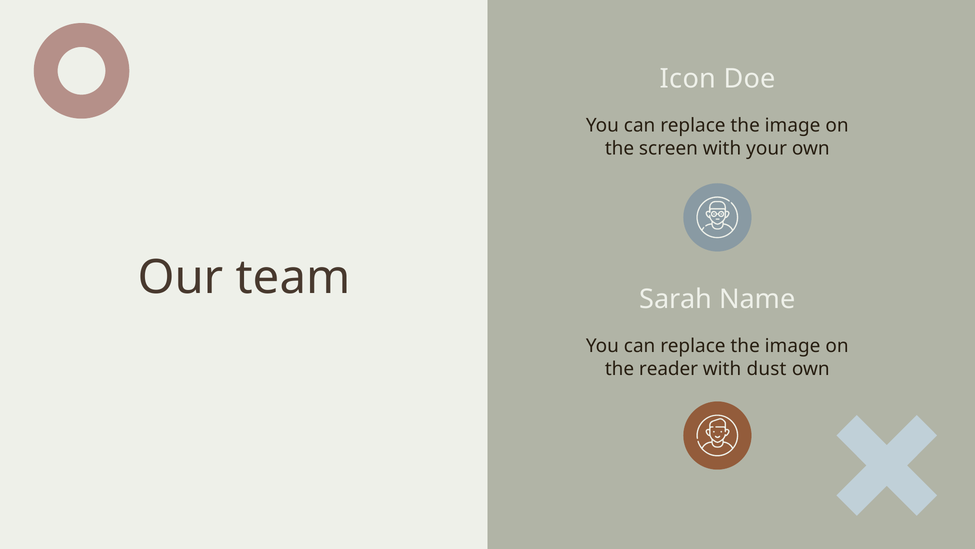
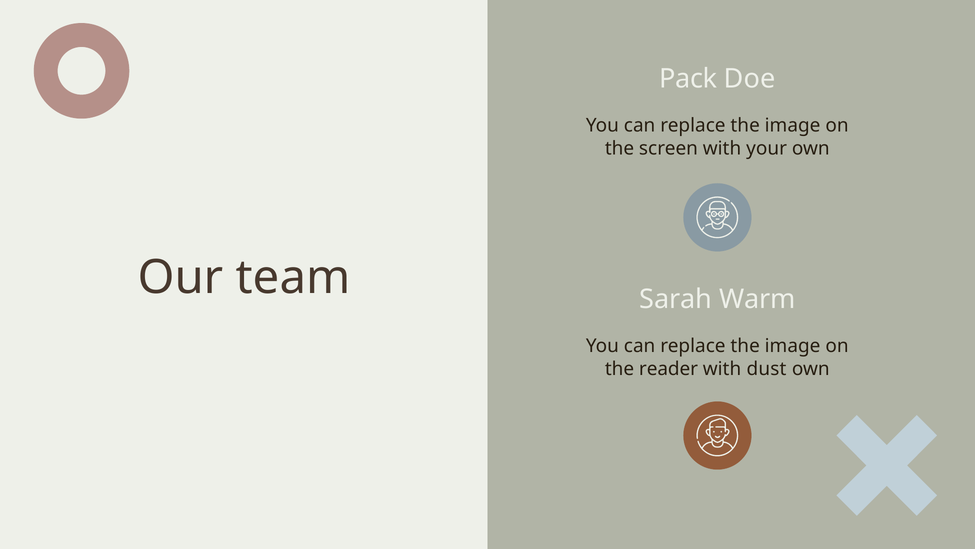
Icon: Icon -> Pack (688, 79)
Name: Name -> Warm (757, 299)
